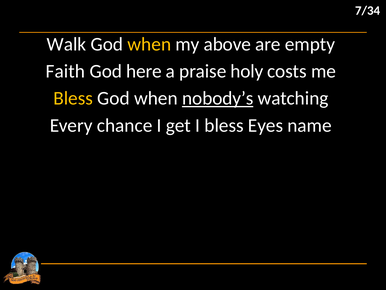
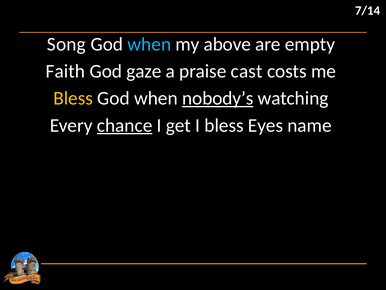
7/34: 7/34 -> 7/14 (368, 11)
Walk: Walk -> Song (66, 44)
when colour: yellow -> light blue (149, 44)
here: here -> gaze (144, 71)
holy: holy -> cast (247, 71)
chance underline: none -> present (125, 125)
